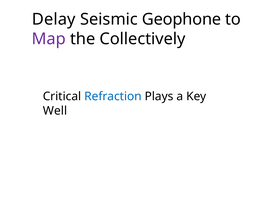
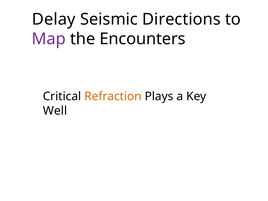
Geophone: Geophone -> Directions (181, 19)
Collectively: Collectively -> Encounters (143, 39)
Refraction colour: blue -> orange (113, 96)
